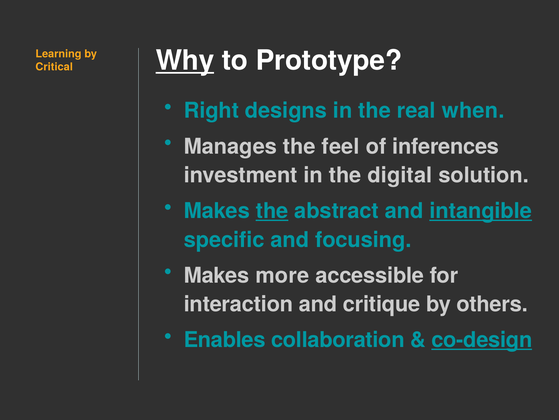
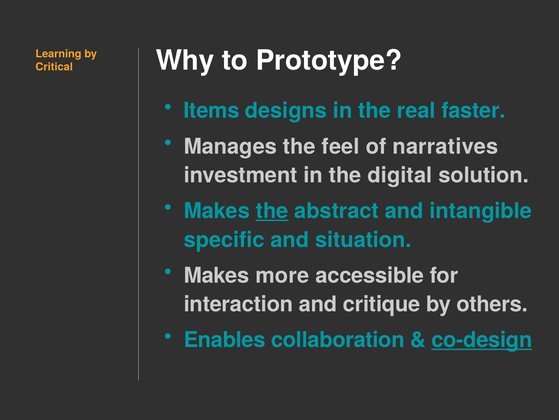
Why underline: present -> none (185, 61)
Right: Right -> Items (211, 111)
when: when -> faster (473, 111)
inferences: inferences -> narratives (445, 146)
intangible underline: present -> none (481, 211)
focusing: focusing -> situation (363, 239)
